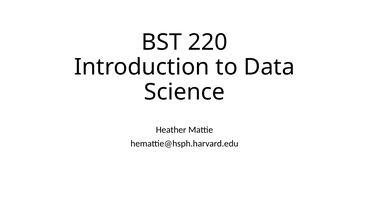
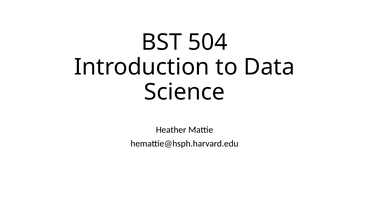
220: 220 -> 504 (208, 42)
